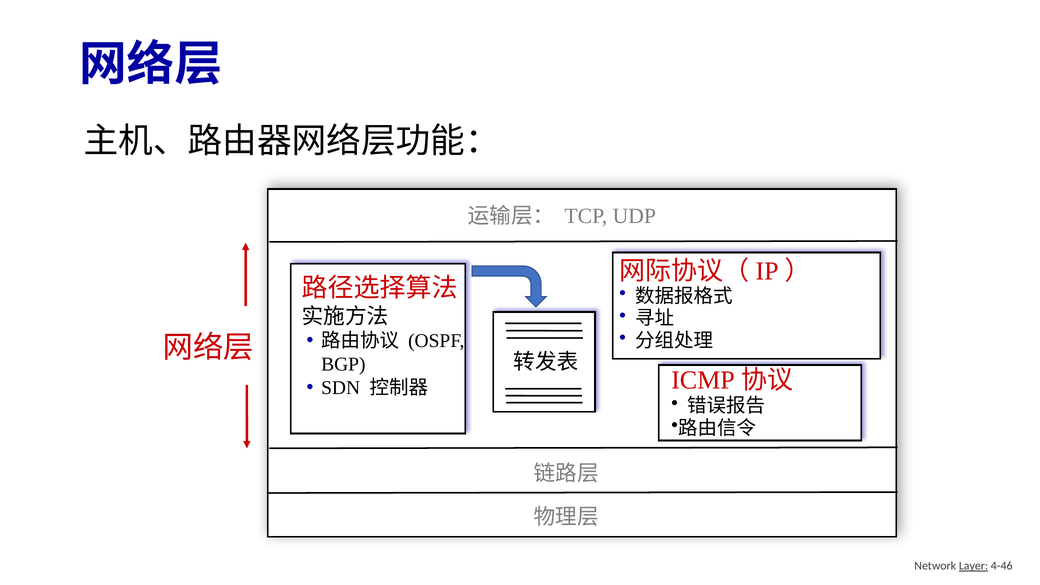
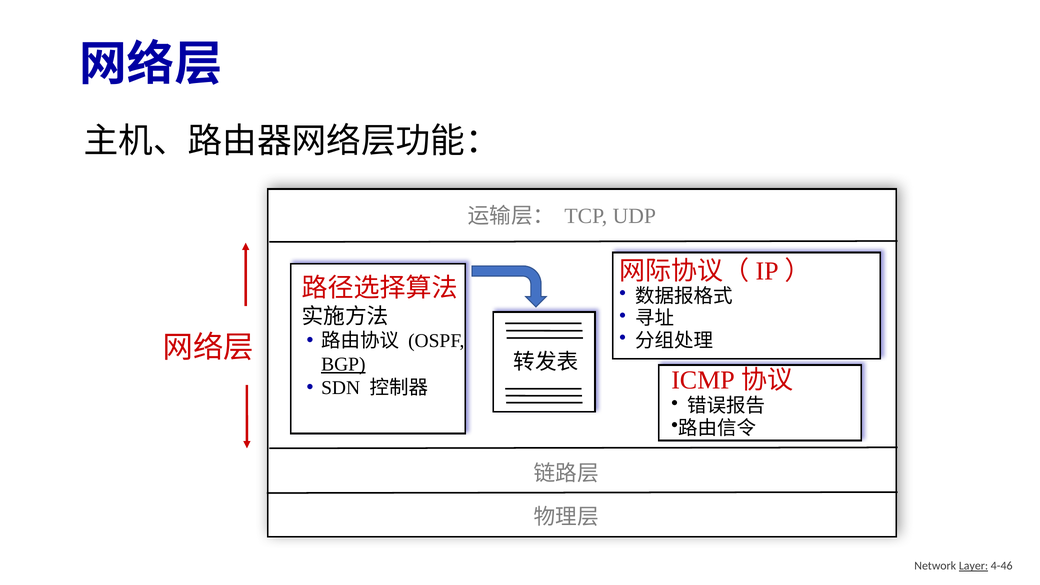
BGP underline: none -> present (343, 364)
